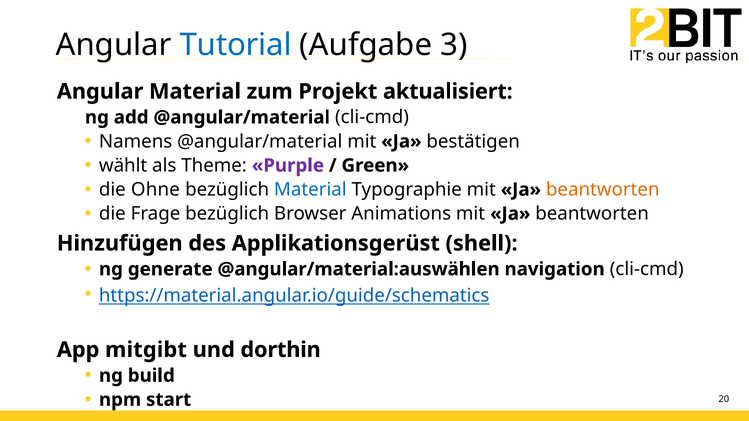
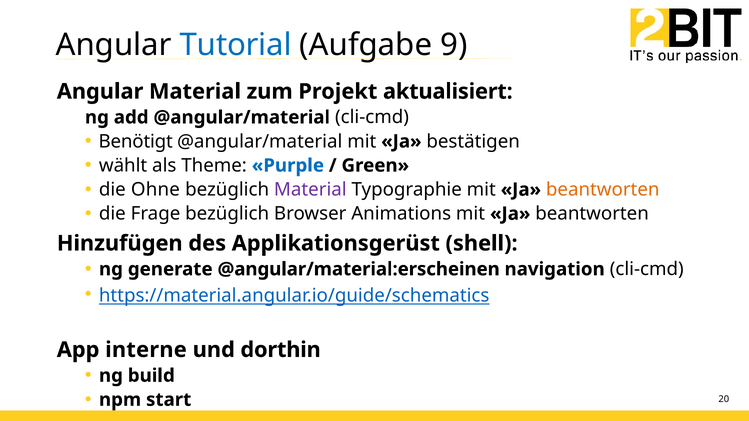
3: 3 -> 9 (454, 45)
Namens: Namens -> Benötigt (136, 142)
Purple colour: purple -> blue (288, 166)
Material colour: blue -> purple (310, 190)
@angular/material:auswählen: @angular/material:auswählen -> @angular/material:erscheinen (359, 269)
mitgibt: mitgibt -> interne (146, 350)
